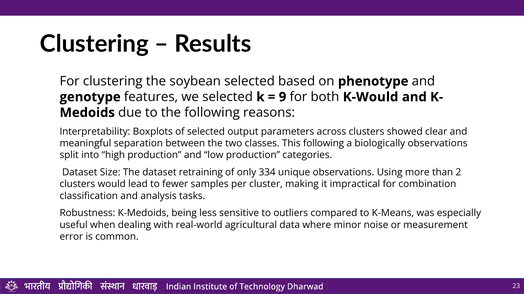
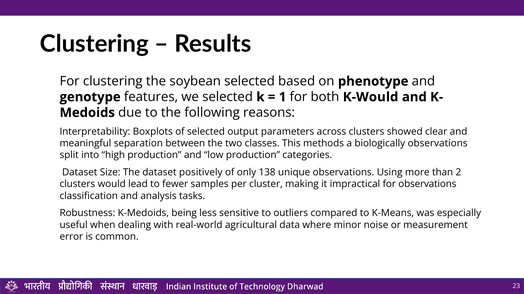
9: 9 -> 1 (283, 97)
This following: following -> methods (324, 144)
retraining: retraining -> positively (201, 173)
334: 334 -> 138 (267, 173)
for combination: combination -> observations (427, 185)
